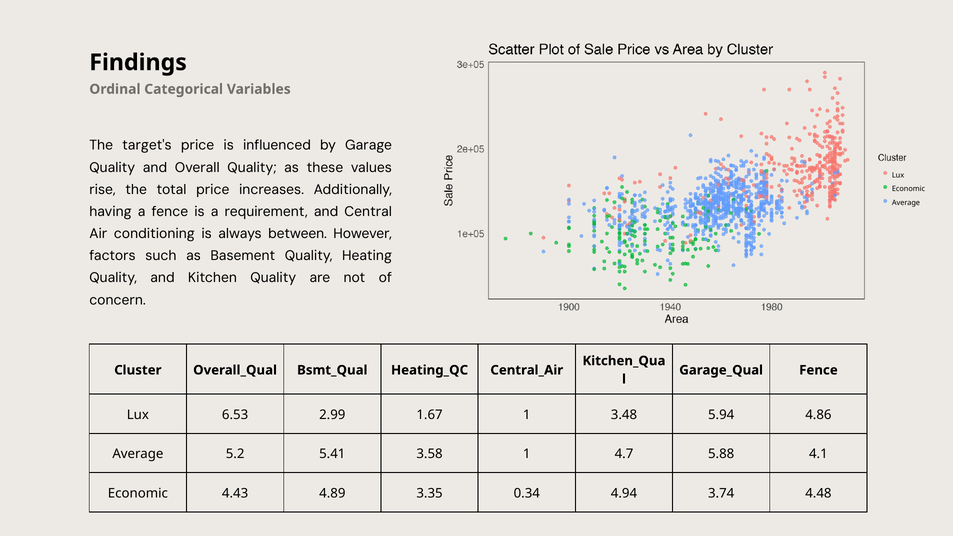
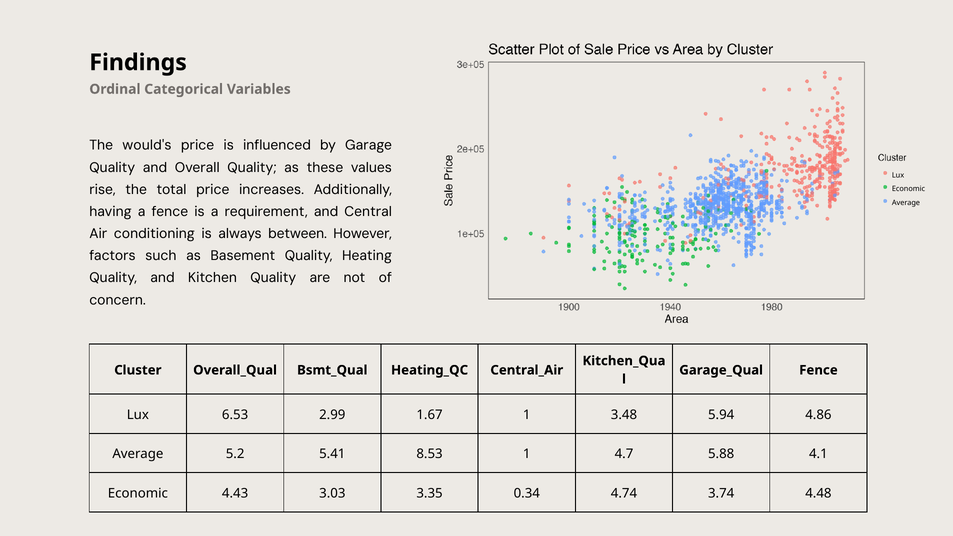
target's: target's -> would's (147, 145)
3.58: 3.58 -> 8.53 (430, 454)
4.89: 4.89 -> 3.03 (332, 493)
4.94: 4.94 -> 4.74 (624, 493)
